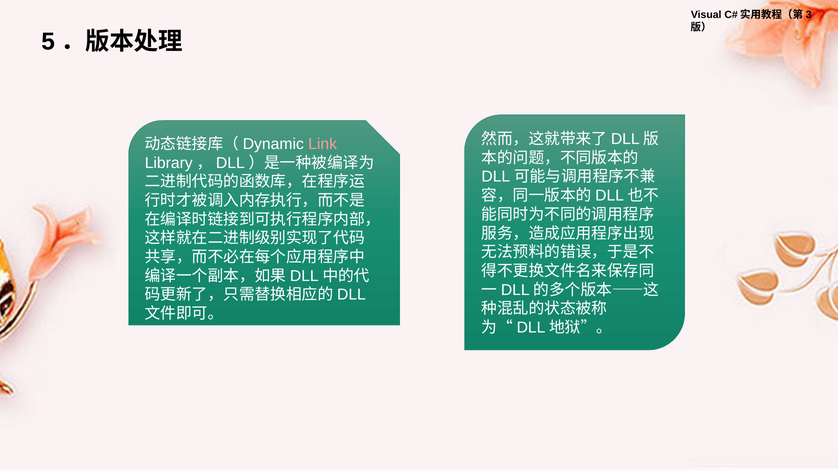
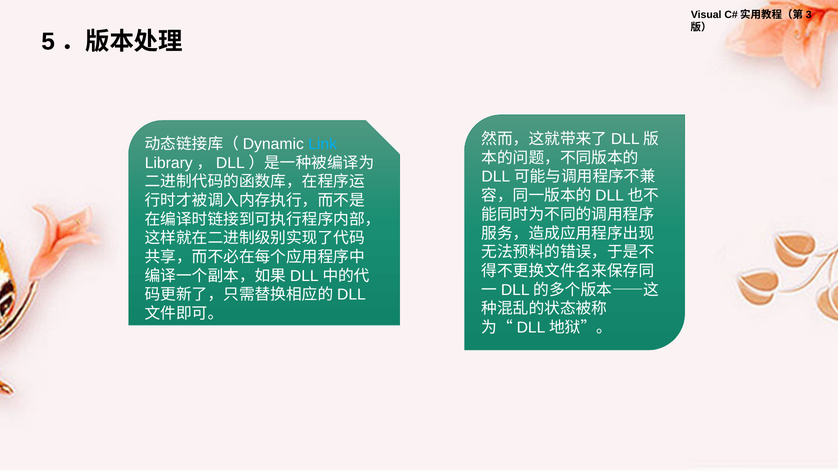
Link colour: pink -> light blue (323, 144)
